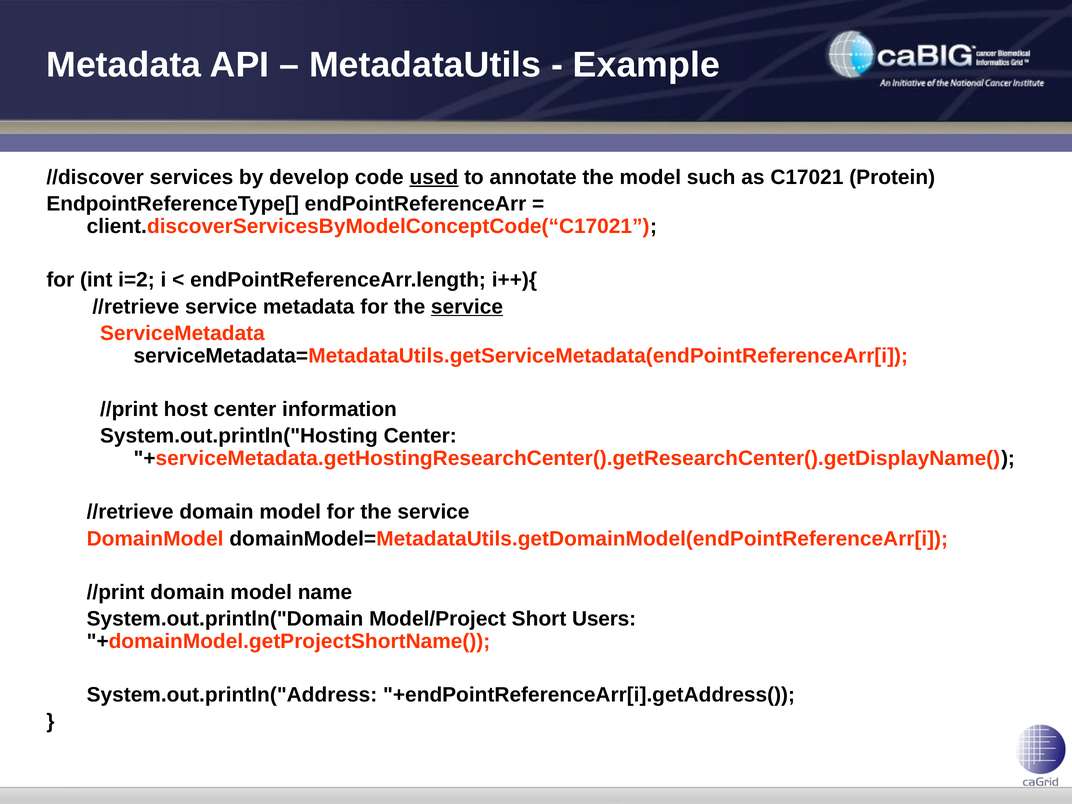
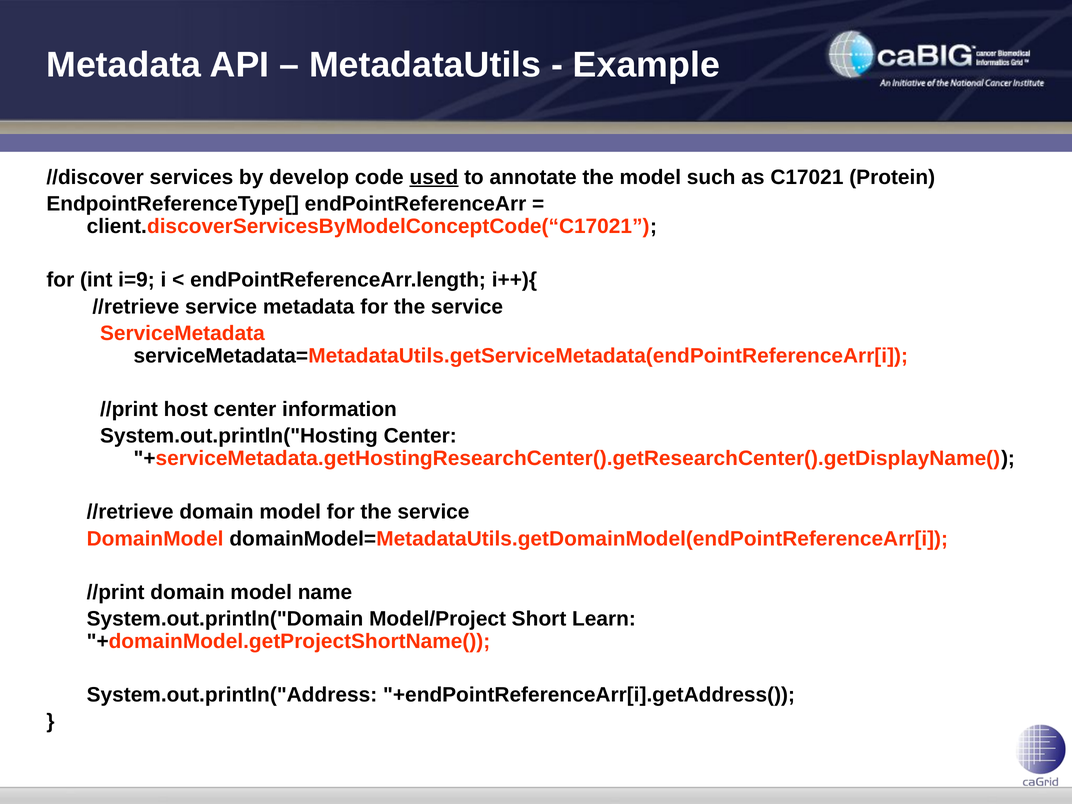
i=2: i=2 -> i=9 (136, 280)
service underline: present -> none (467, 307)
Users: Users -> Learn (604, 619)
